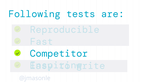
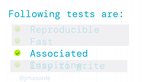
Competitor: Competitor -> Associated (59, 53)
